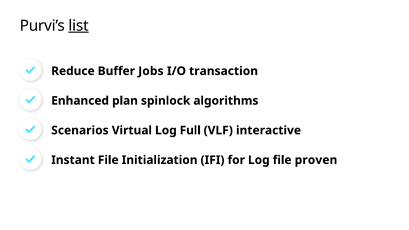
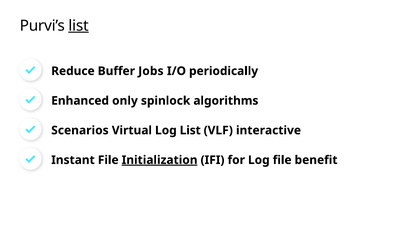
transaction: transaction -> periodically (224, 71)
plan: plan -> only (125, 101)
Log Full: Full -> List (190, 130)
Initialization underline: none -> present (160, 160)
proven: proven -> benefit (316, 160)
